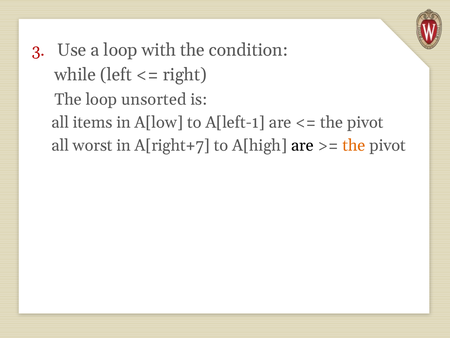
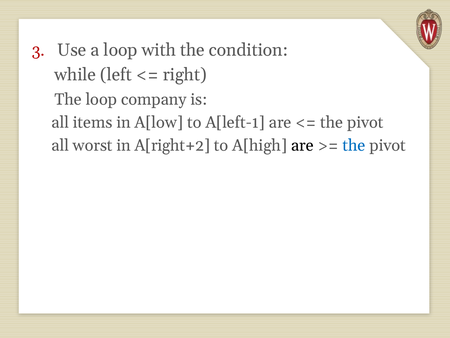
unsorted: unsorted -> company (154, 99)
A[right+7: A[right+7 -> A[right+2 (172, 145)
the colour: orange -> blue (354, 145)
